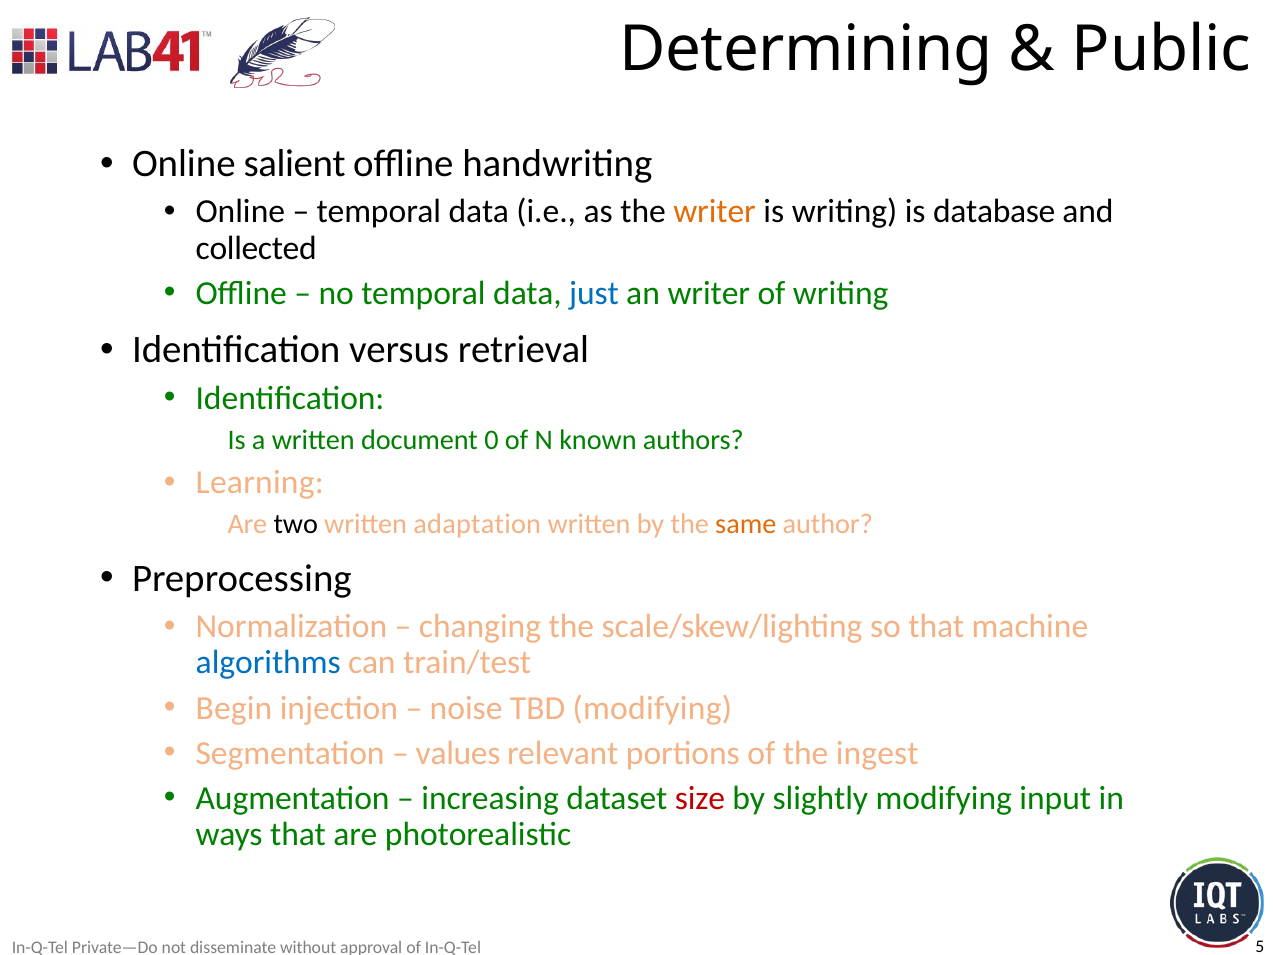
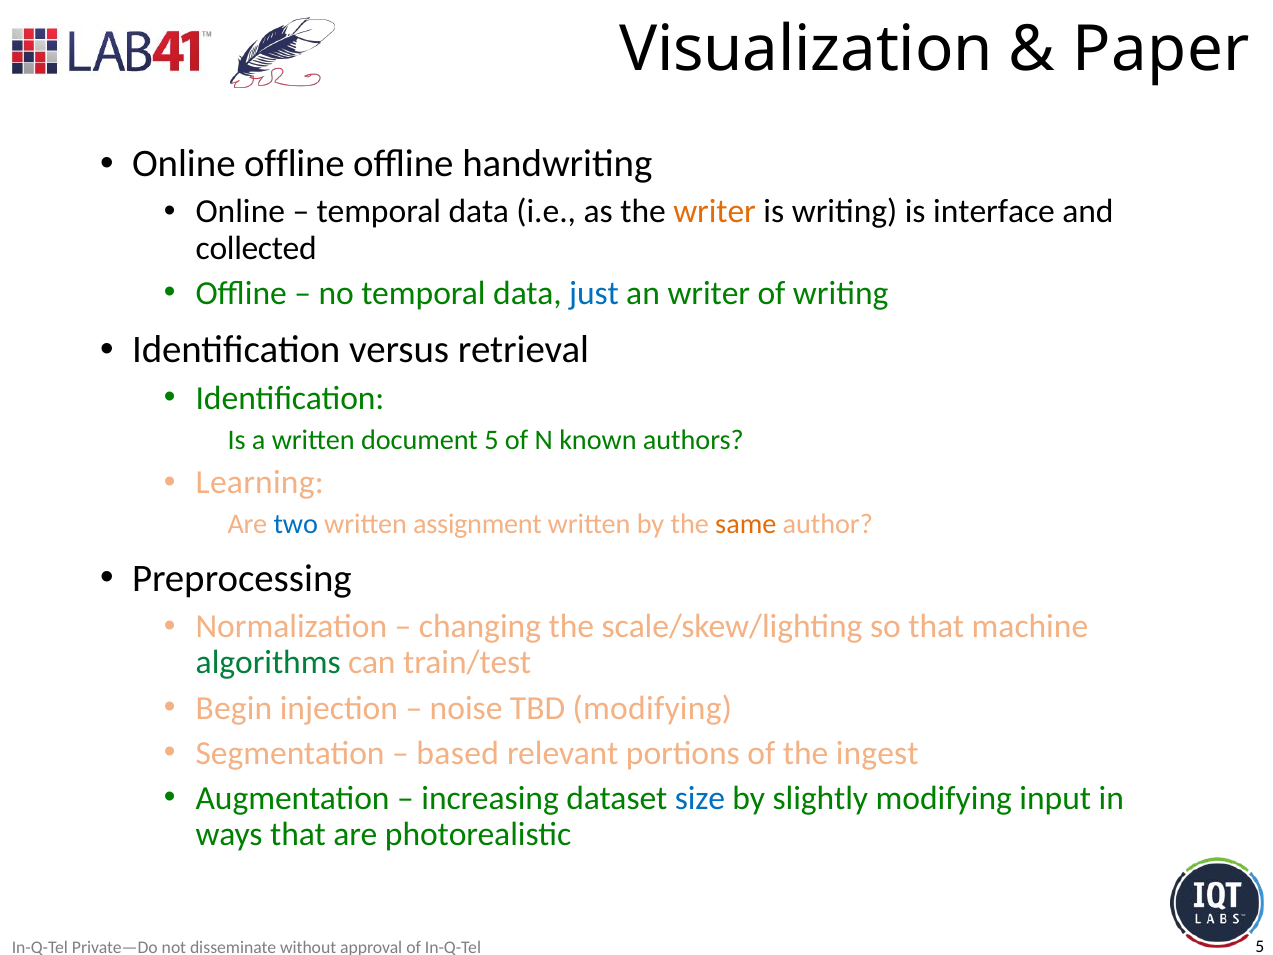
Determining: Determining -> Visualization (806, 50)
Public: Public -> Paper (1161, 50)
Online salient: salient -> offline (294, 164)
database: database -> interface (994, 212)
document 0: 0 -> 5 (491, 440)
two colour: black -> blue (296, 525)
adaptation: adaptation -> assignment (478, 525)
algorithms colour: blue -> green (268, 663)
values: values -> based (458, 753)
size colour: red -> blue (700, 798)
